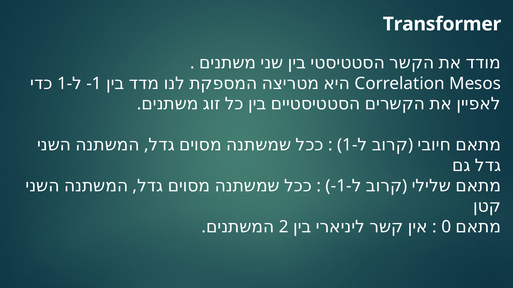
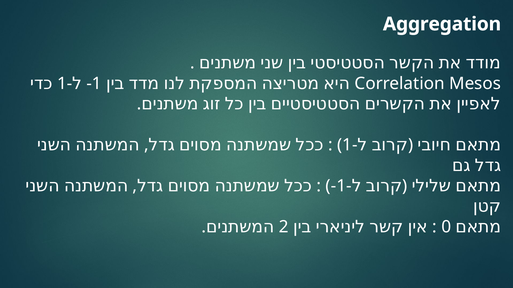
Transformer: Transformer -> Aggregation (442, 24)
